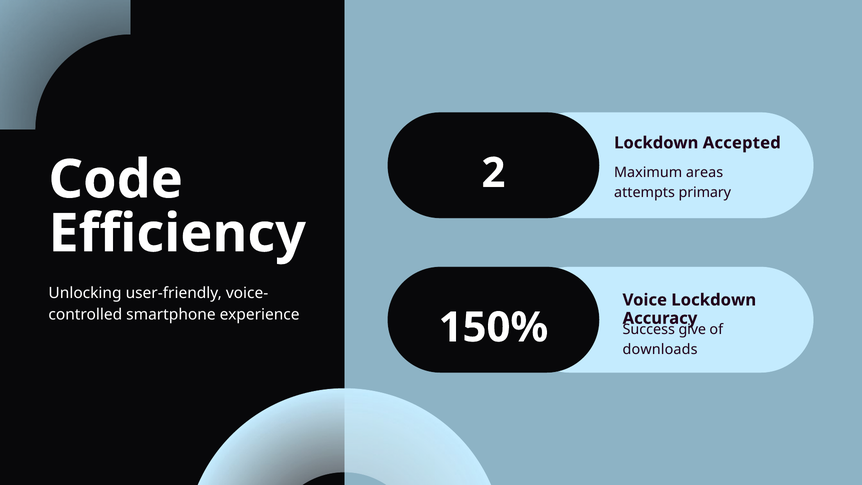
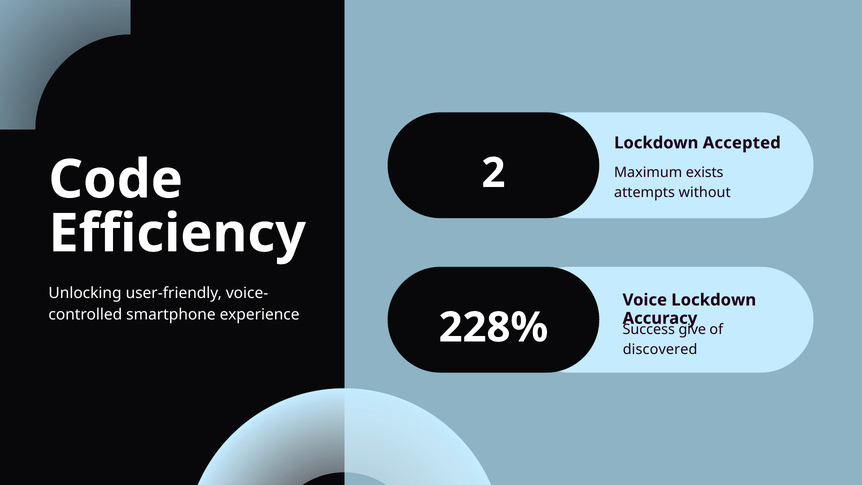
areas: areas -> exists (705, 172)
primary: primary -> without (705, 192)
150%: 150% -> 228% (493, 327)
downloads: downloads -> discovered (660, 349)
